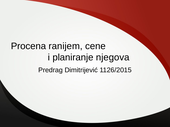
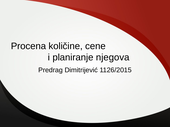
ranijem: ranijem -> količine (66, 46)
